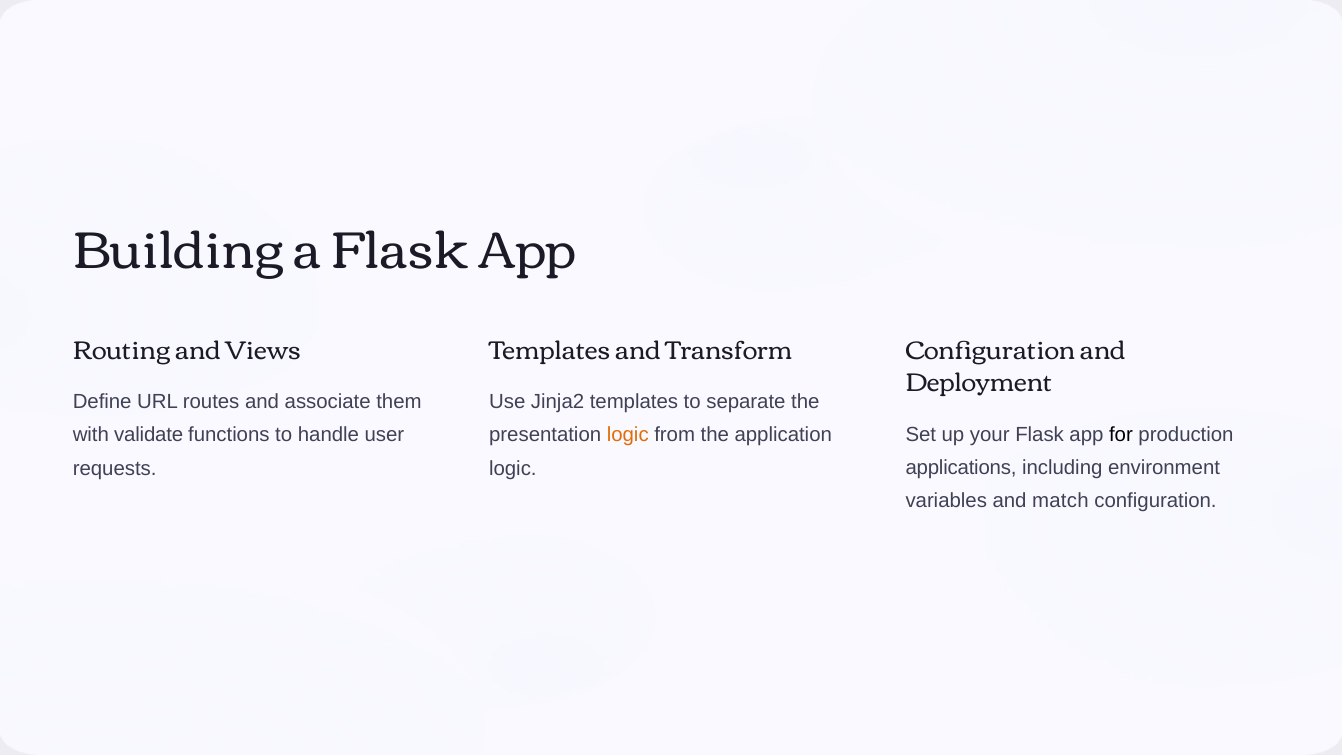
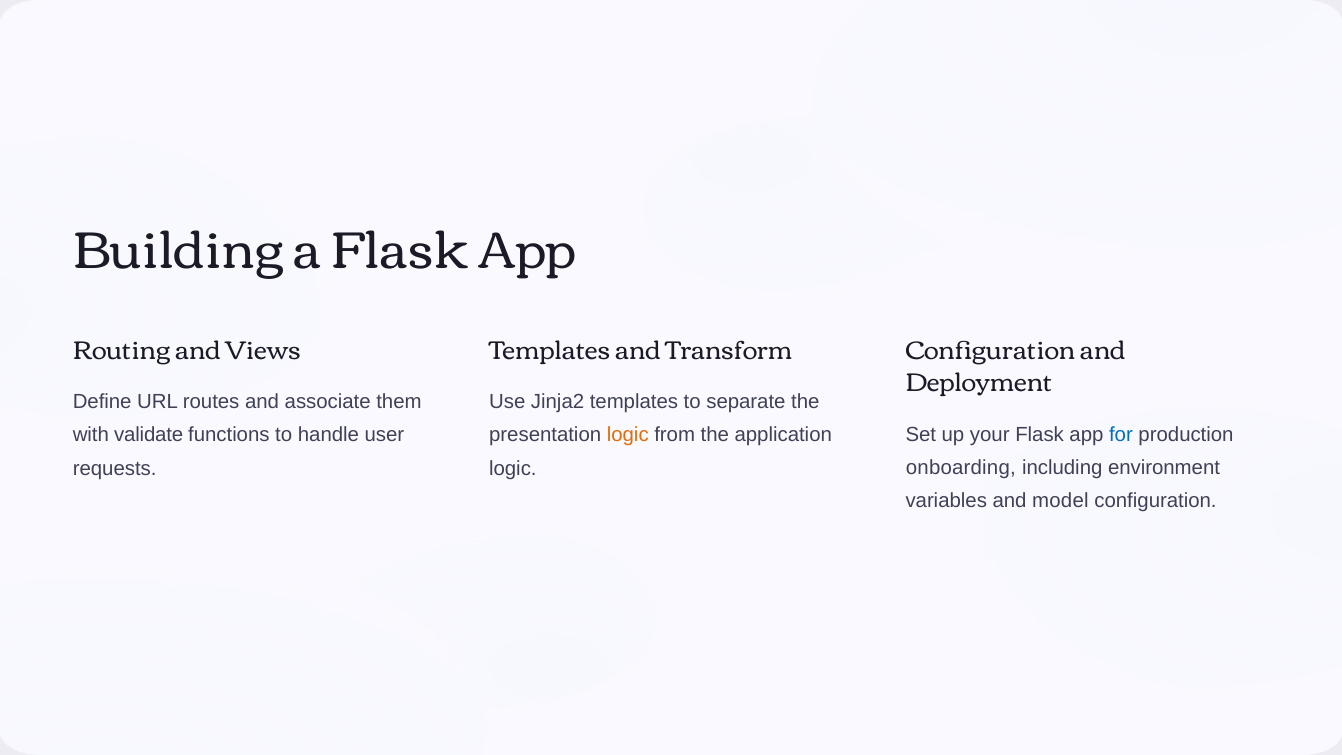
for colour: black -> blue (1121, 434)
applications: applications -> onboarding (961, 467)
match: match -> model (1060, 501)
